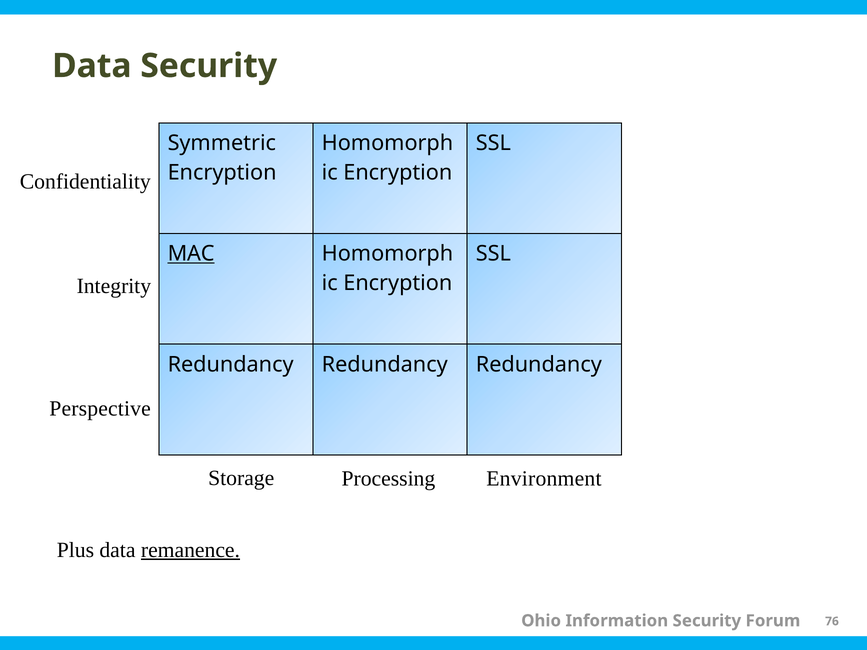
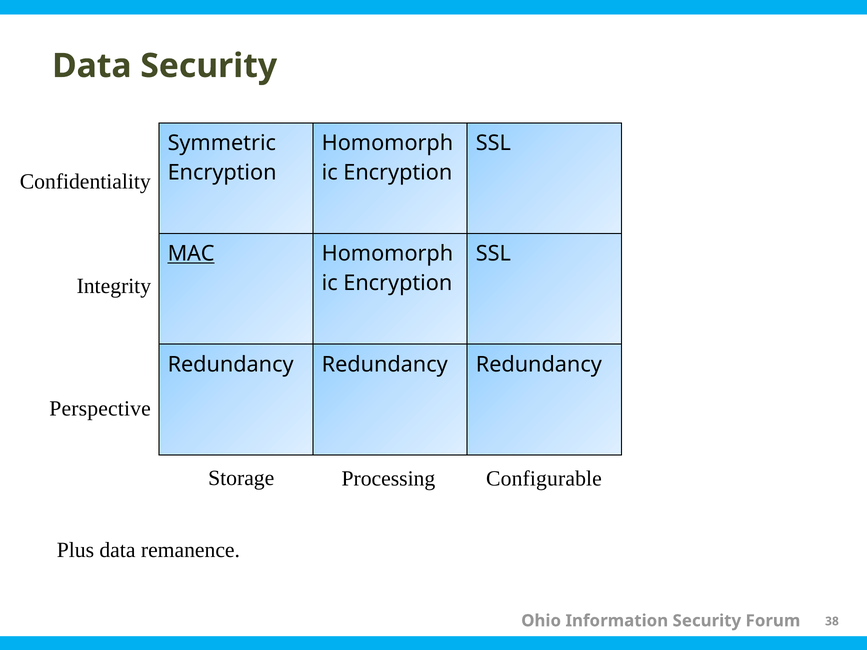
Environment: Environment -> Configurable (544, 479)
remanence underline: present -> none (190, 550)
76: 76 -> 38 (832, 622)
